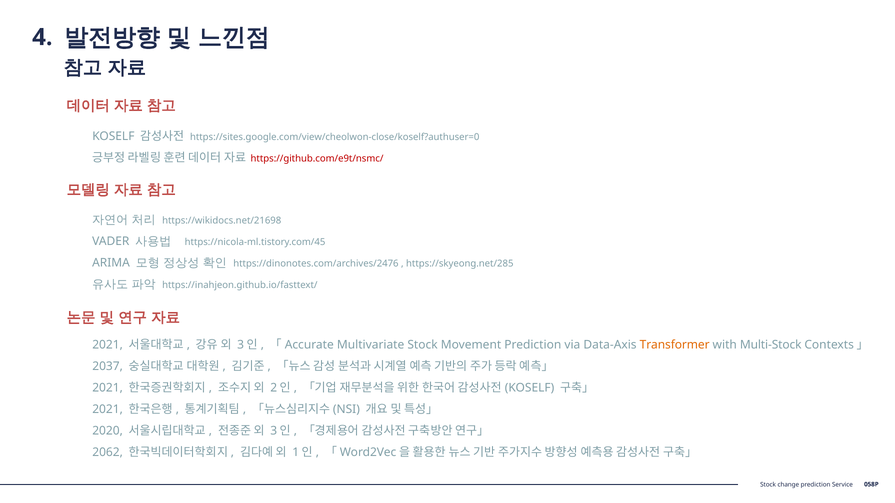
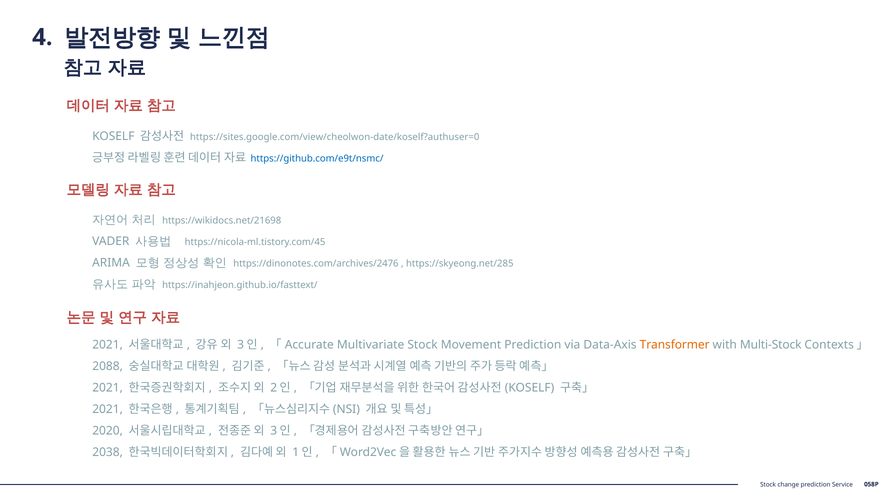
https://sites.google.com/view/cheolwon-close/koself?authuser=0: https://sites.google.com/view/cheolwon-close/koself?authuser=0 -> https://sites.google.com/view/cheolwon-date/koself?authuser=0 (335, 137)
https://github.com/e9t/nsmc/ colour: red -> blue (317, 159)
2037: 2037 -> 2088 (108, 366)
2062: 2062 -> 2038 (108, 452)
